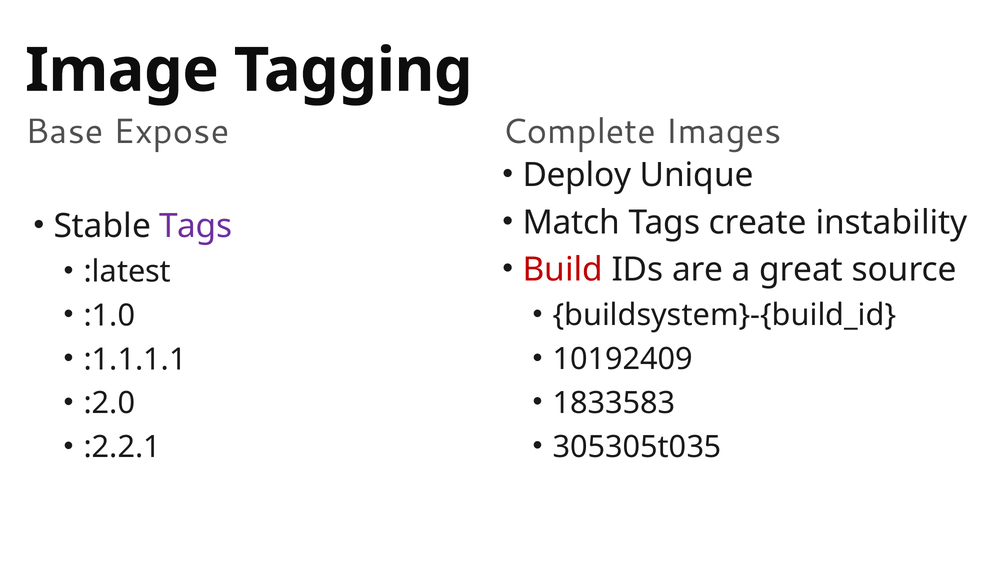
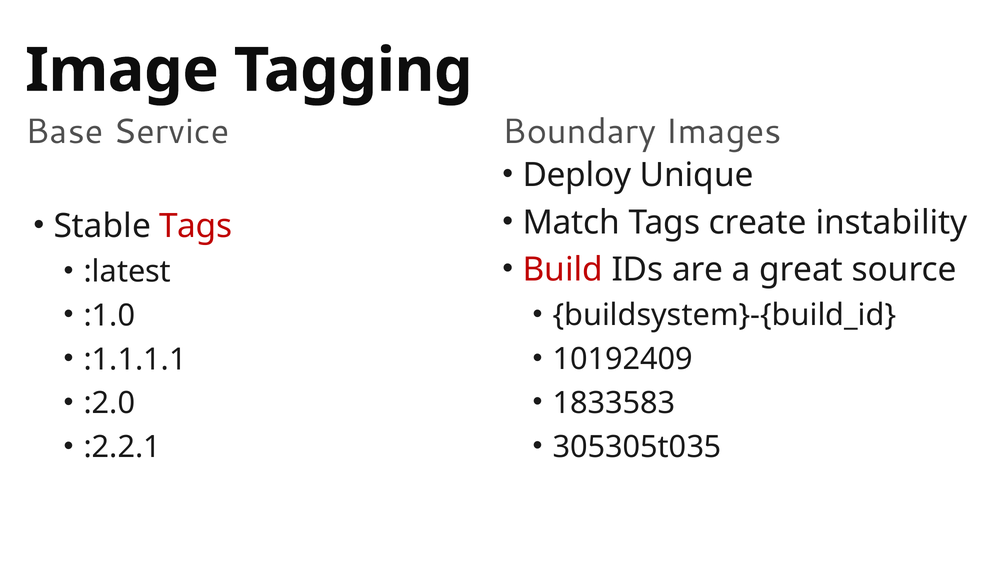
Expose: Expose -> Service (171, 131)
Complete: Complete -> Boundary (579, 131)
Tags colour: purple -> red (196, 226)
